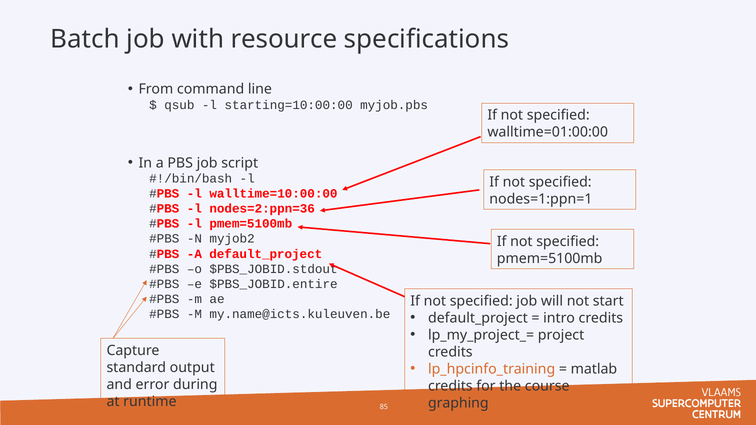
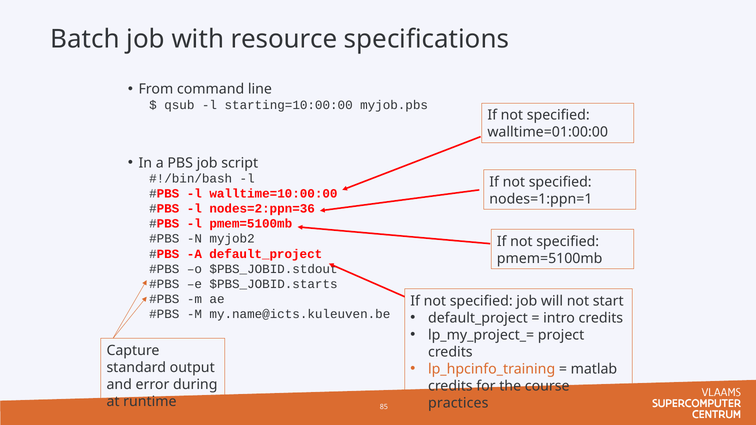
$PBS_JOBID.entire: $PBS_JOBID.entire -> $PBS_JOBID.starts (274, 284)
graphing: graphing -> practices (458, 403)
